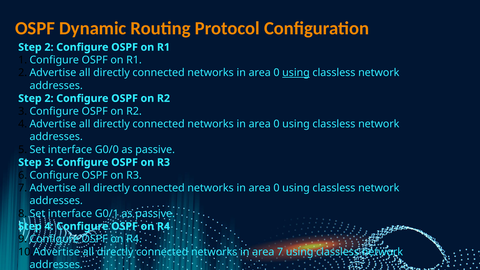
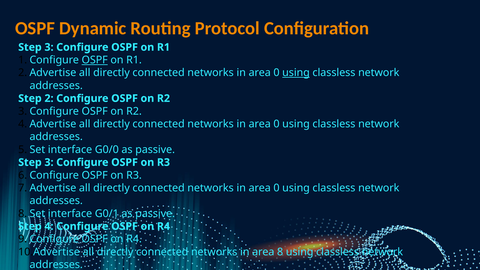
2: 2 -> 3 (49, 47)
OSPF underline: none -> present (95, 60)
7: 7 -> 8 (280, 252)
